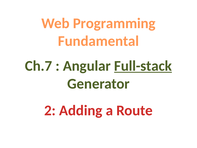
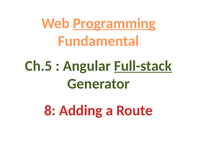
Programming underline: none -> present (114, 23)
Ch.7: Ch.7 -> Ch.5 (39, 66)
2: 2 -> 8 (50, 110)
